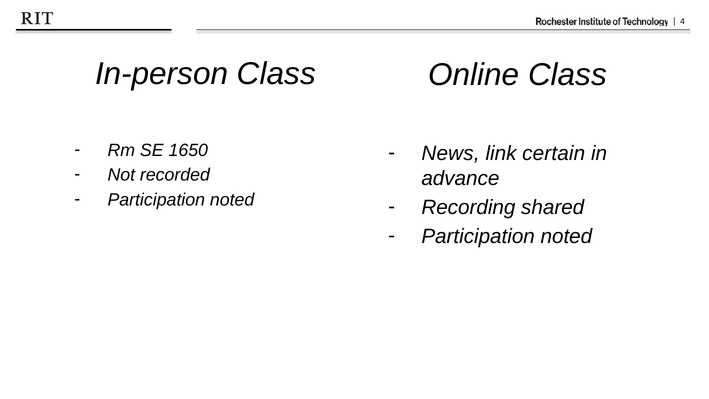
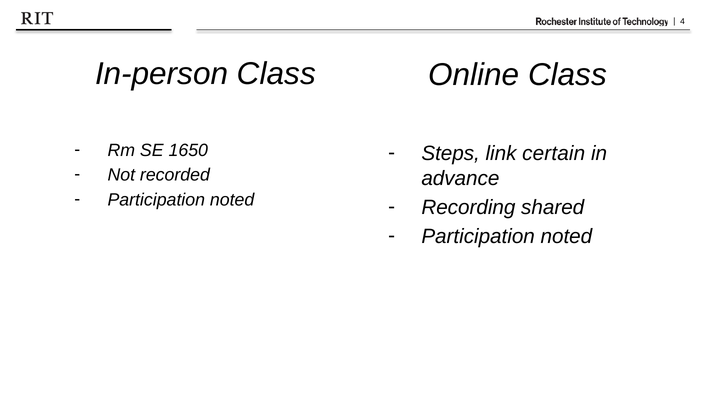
News: News -> Steps (451, 154)
